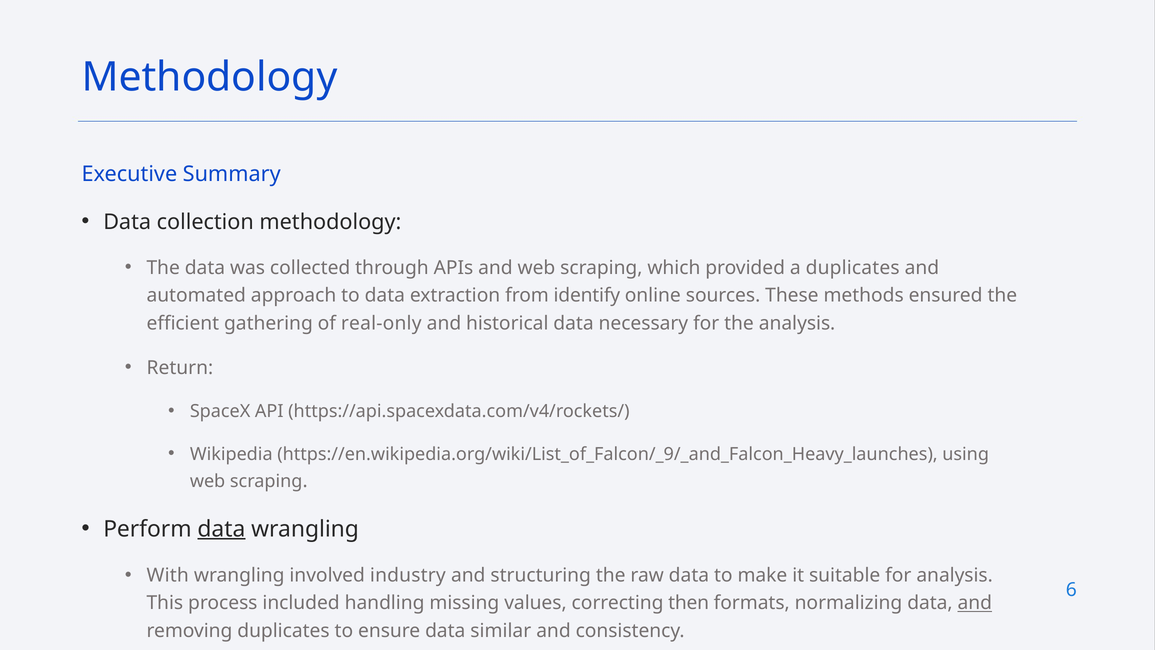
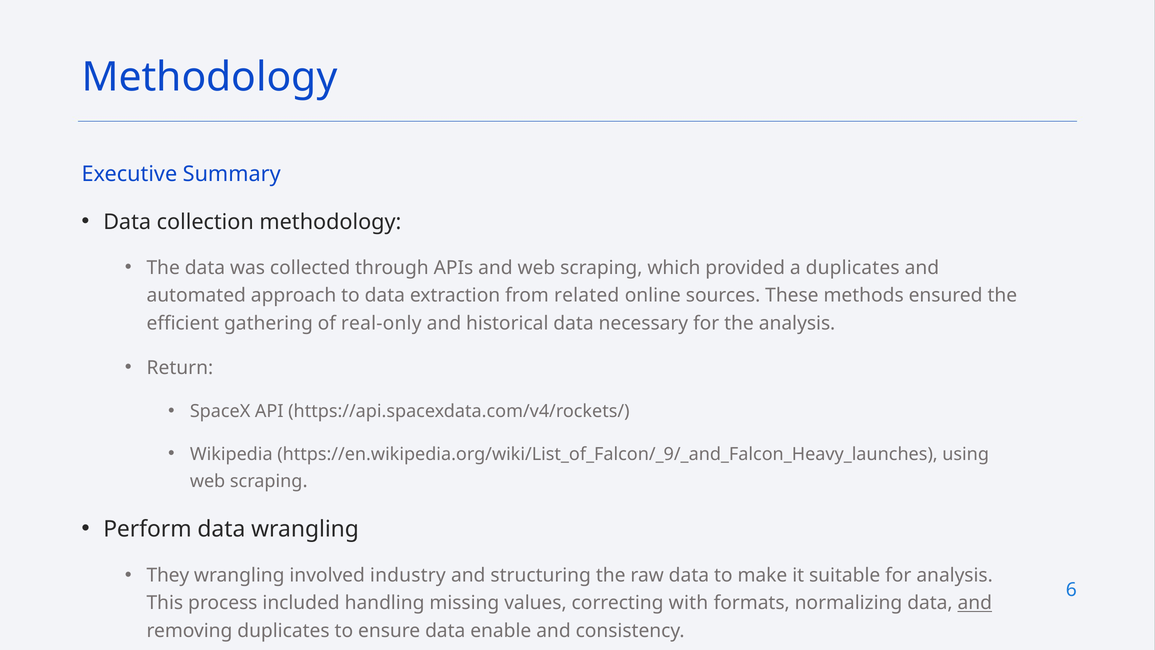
identify: identify -> related (587, 295)
data underline: present -> none (221, 529)
With: With -> They (168, 575)
then: then -> with (688, 603)
similar: similar -> enable (501, 631)
